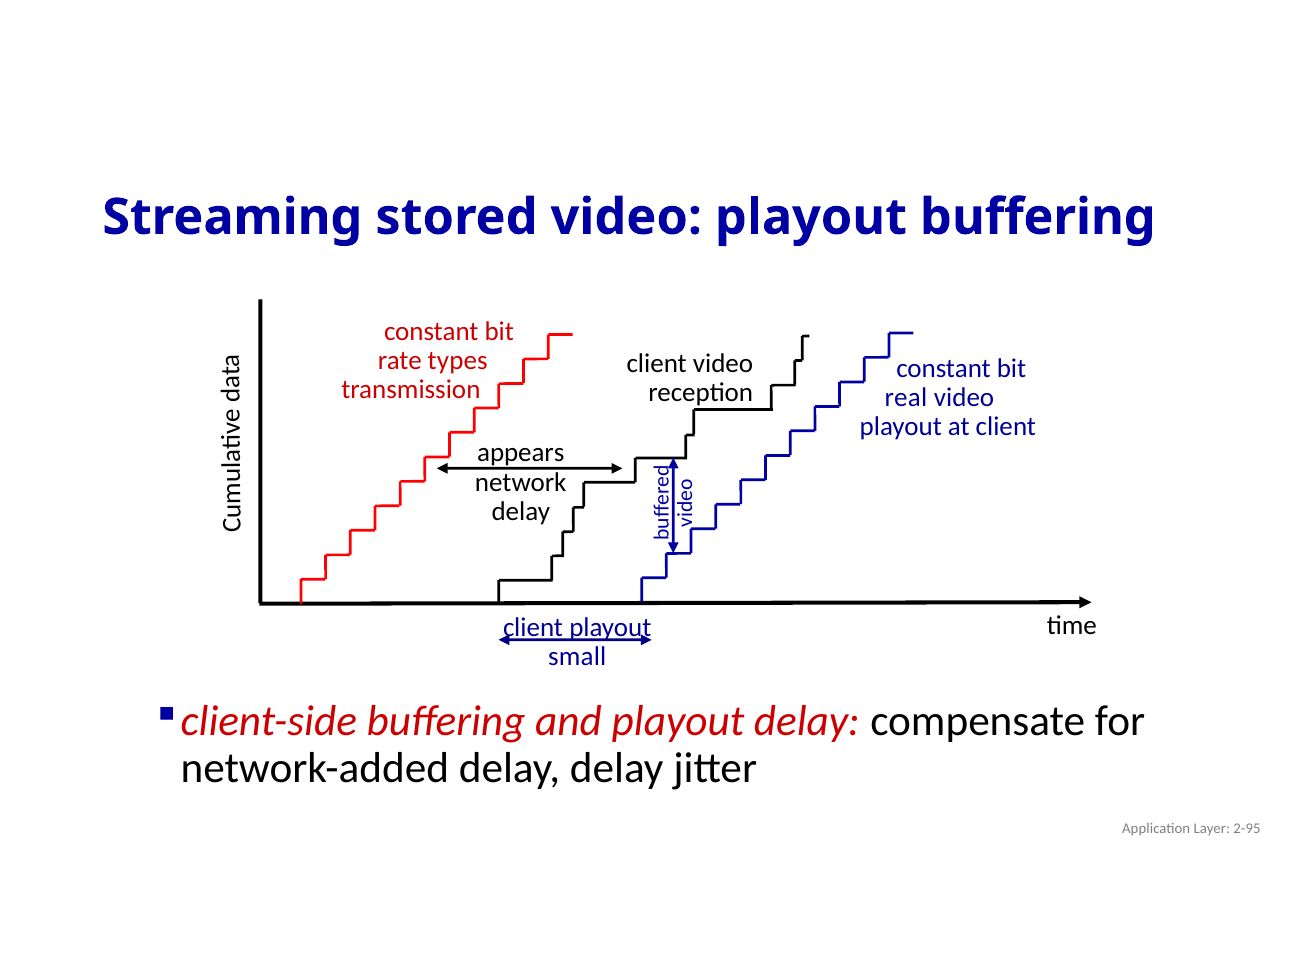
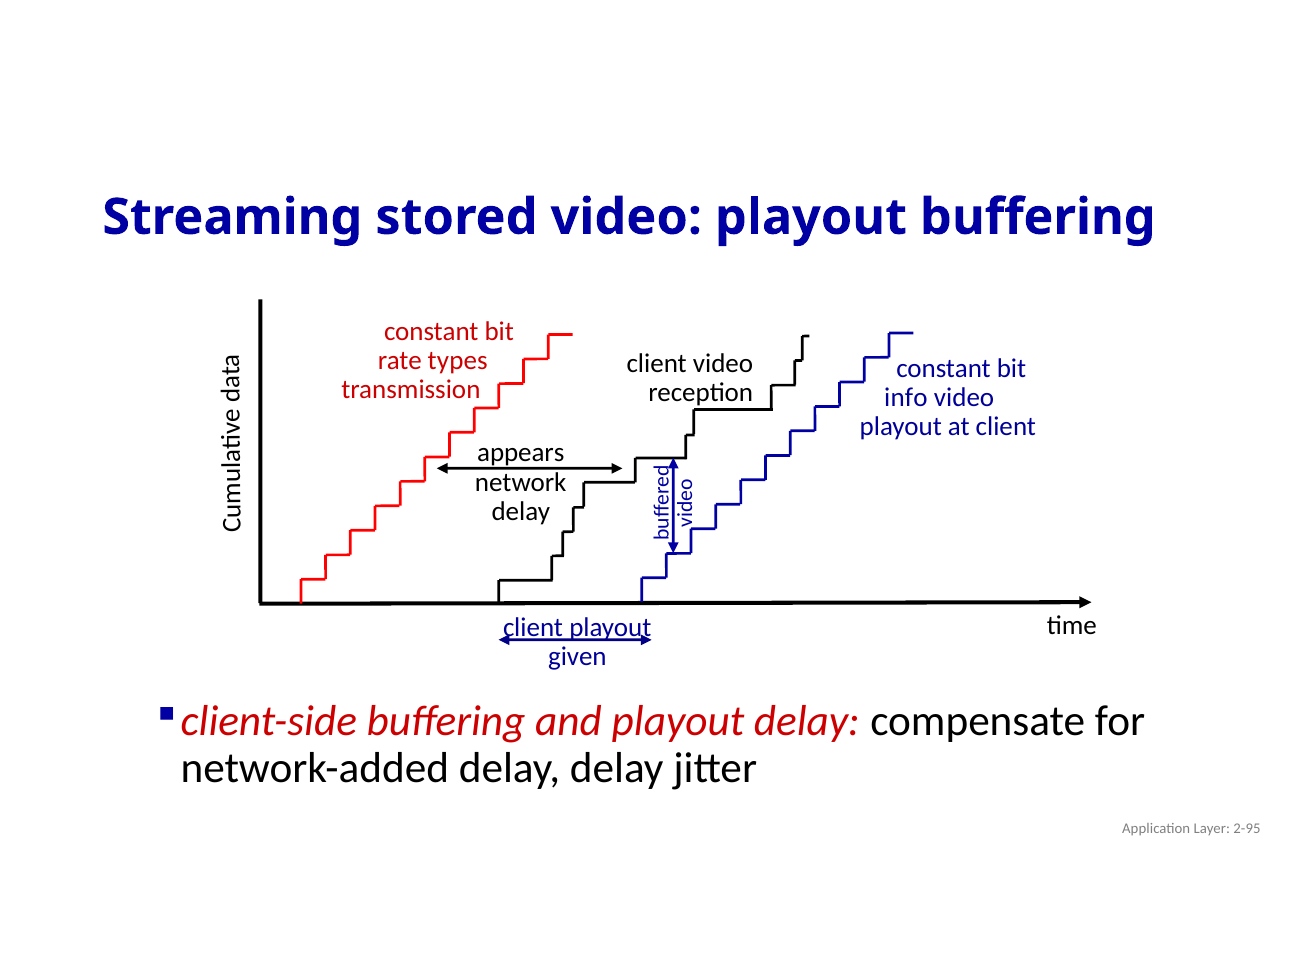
real: real -> info (906, 398)
small: small -> given (577, 656)
